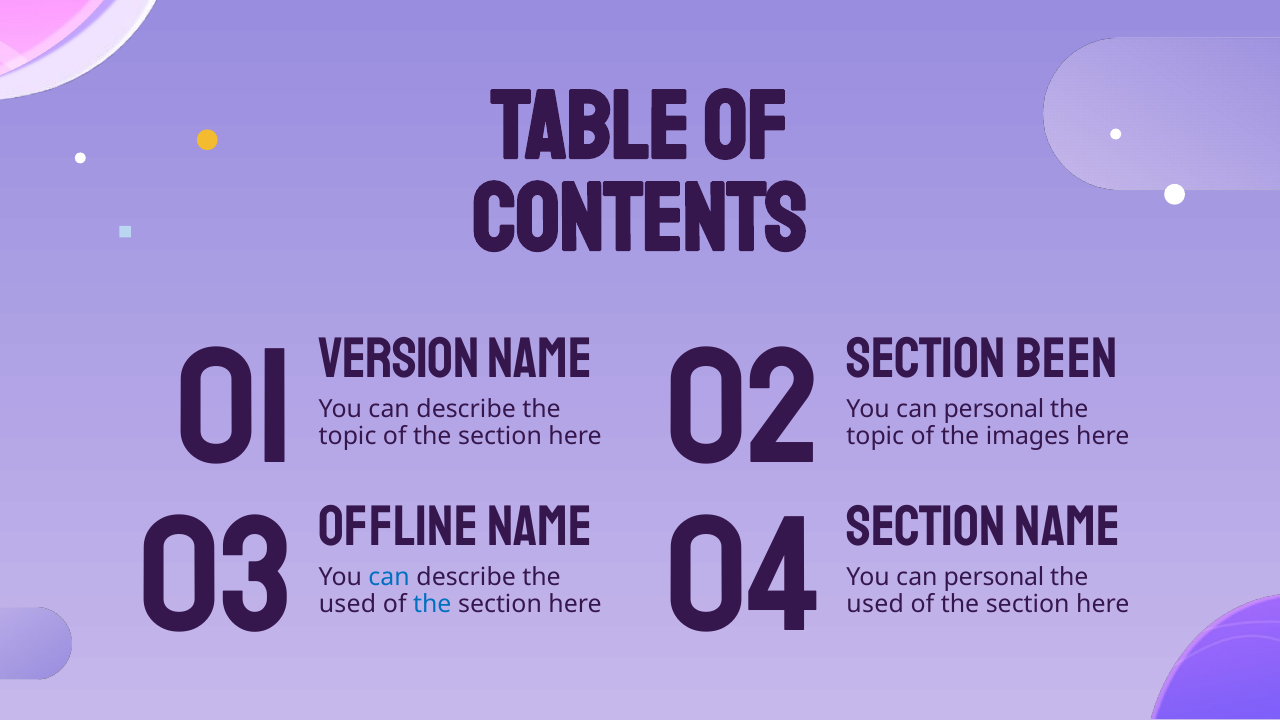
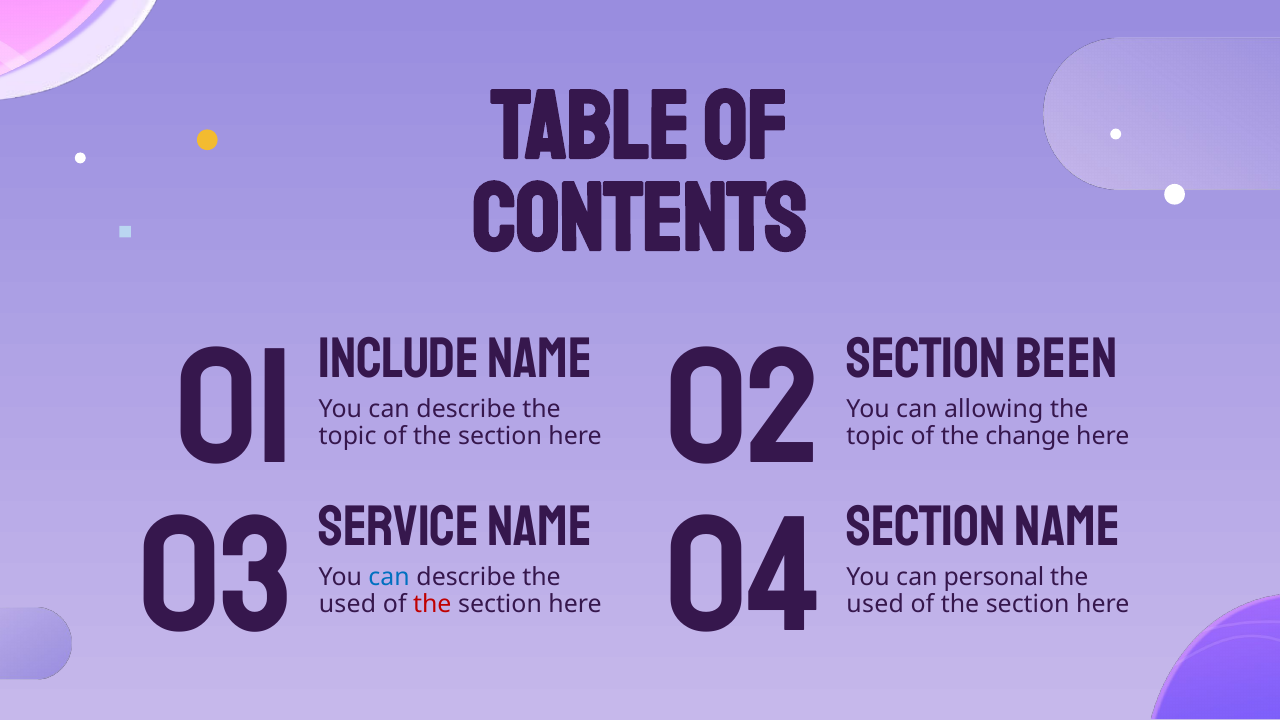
VERSION: VERSION -> INCLUDE (399, 359)
personal: personal -> allowing (994, 409)
images: images -> change (1028, 436)
OFFLINE: OFFLINE -> SERVICE (399, 527)
the colour: blue -> red (432, 605)
